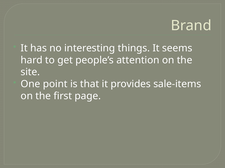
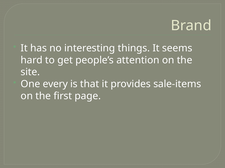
point: point -> every (55, 84)
